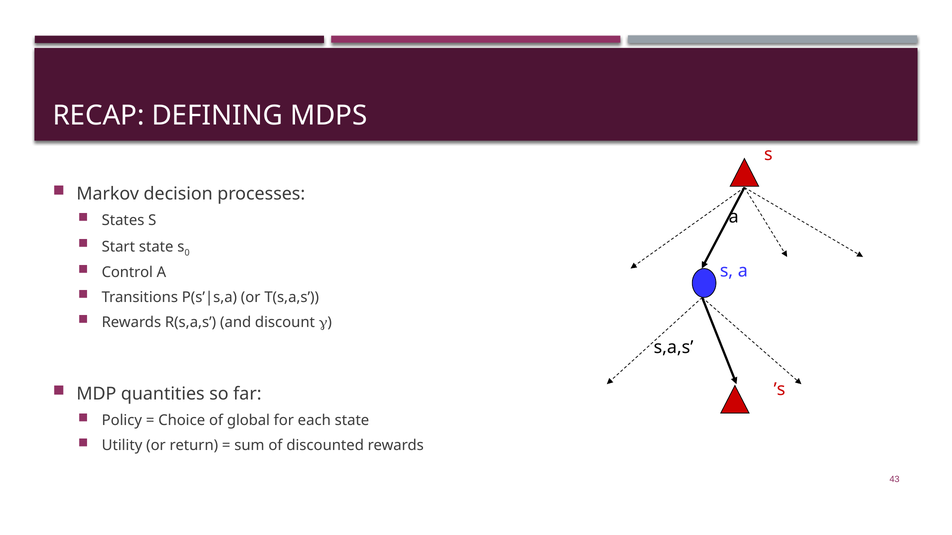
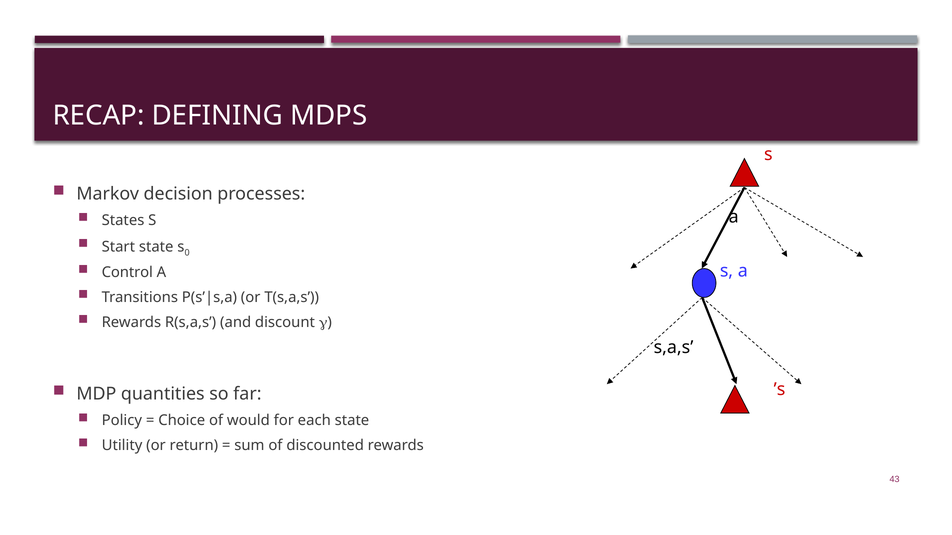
global: global -> would (248, 421)
